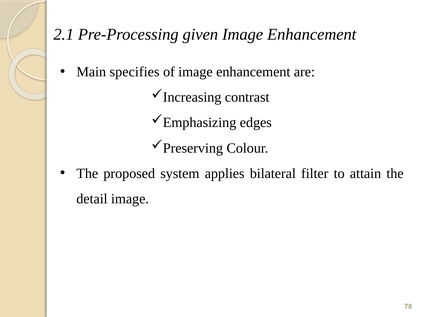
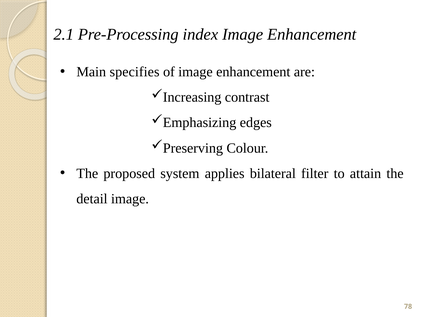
given: given -> index (200, 34)
